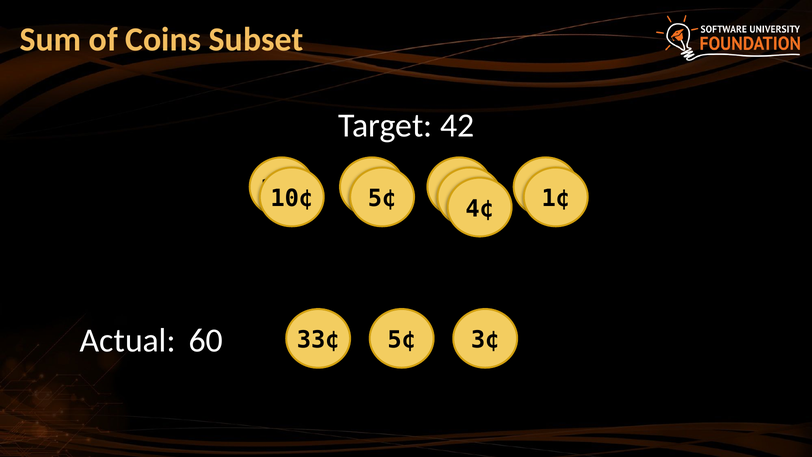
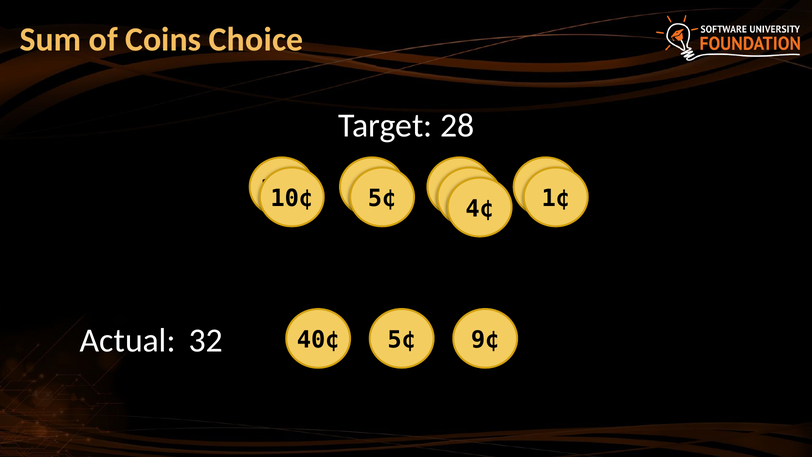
Subset: Subset -> Choice (256, 39)
42: 42 -> 28 (457, 126)
60: 60 -> 32 (206, 340)
33¢: 33¢ -> 40¢ (318, 340)
3¢: 3¢ -> 9¢ (485, 340)
